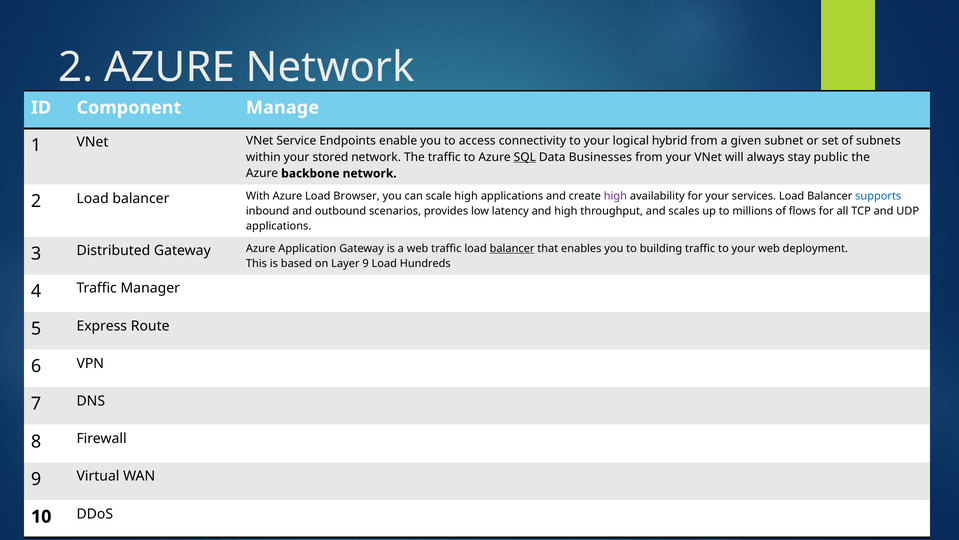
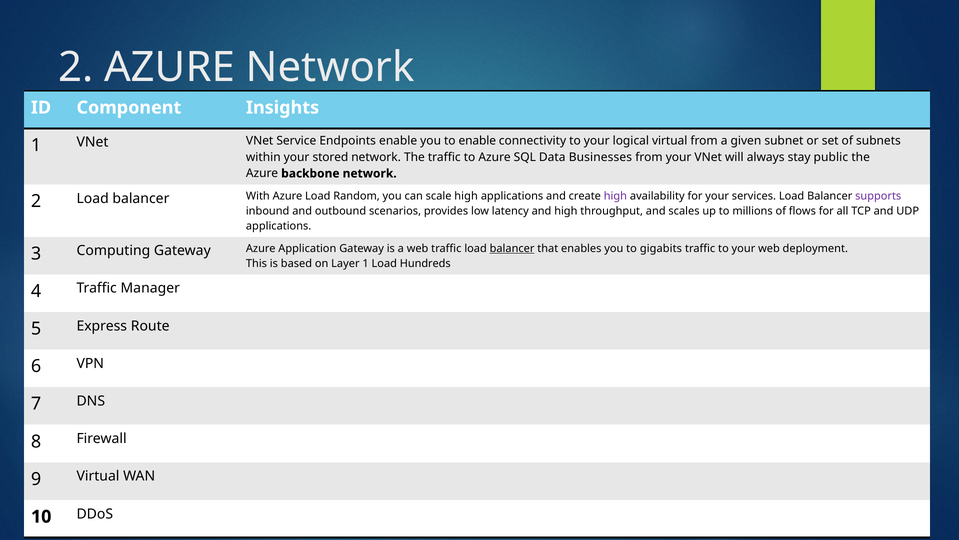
Manage: Manage -> Insights (283, 108)
to access: access -> enable (477, 141)
logical hybrid: hybrid -> virtual (670, 141)
SQL underline: present -> none (525, 157)
Browser: Browser -> Random (357, 196)
supports colour: blue -> purple (878, 196)
Distributed: Distributed -> Computing (113, 251)
building: building -> gigabits (661, 248)
Layer 9: 9 -> 1 (366, 263)
